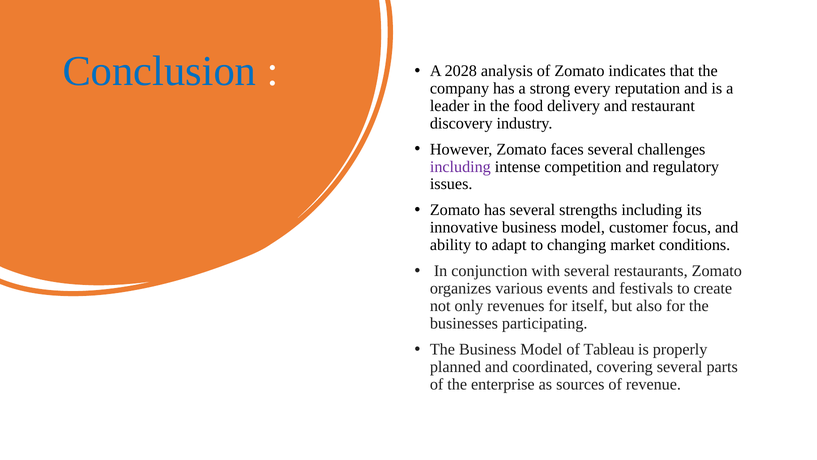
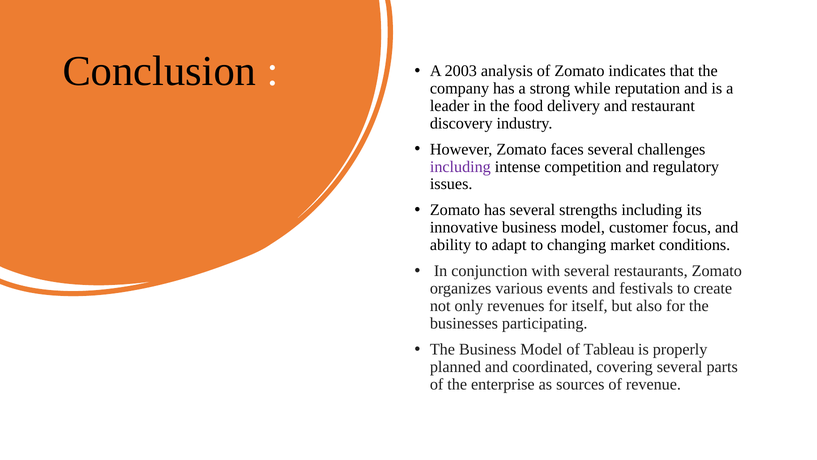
Conclusion colour: blue -> black (159, 71)
2028: 2028 -> 2003 (461, 71)
every: every -> while (592, 88)
